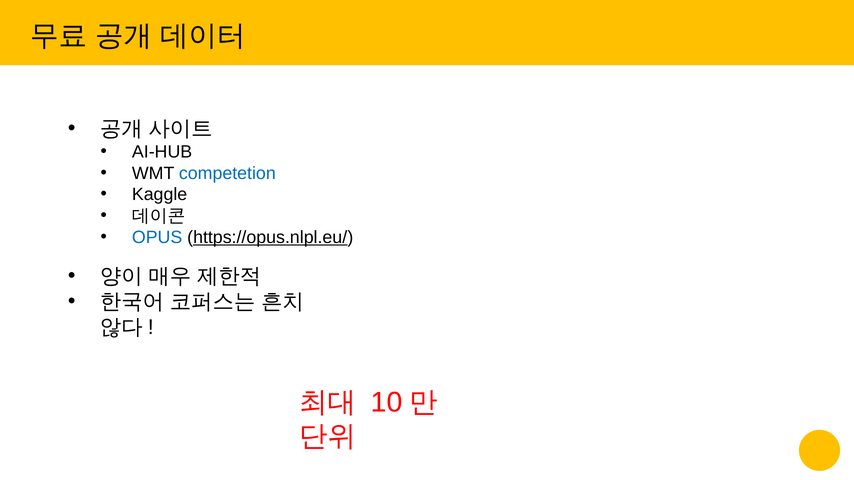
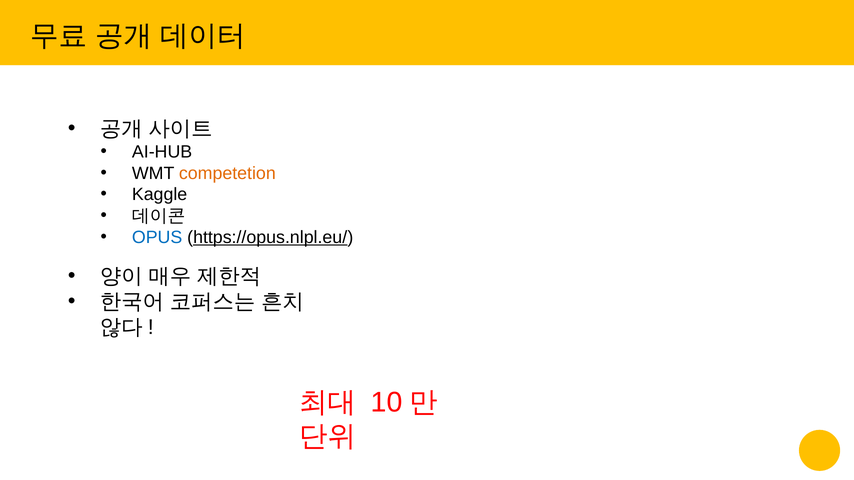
competetion colour: blue -> orange (227, 173)
